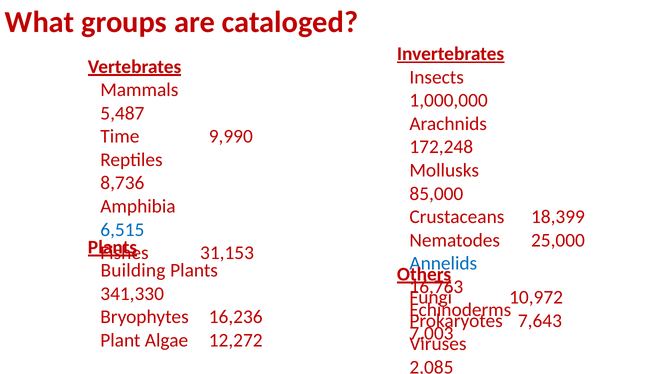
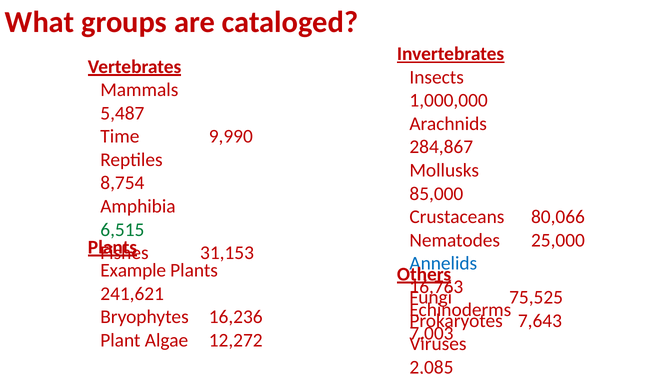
172,248: 172,248 -> 284,867 (441, 147)
8,736: 8,736 -> 8,754 (122, 183)
18,399: 18,399 -> 80,066 (558, 217)
6,515 colour: blue -> green (122, 230)
Building: Building -> Example (133, 271)
341,330: 341,330 -> 241,621 (132, 294)
10,972: 10,972 -> 75,525 (536, 297)
